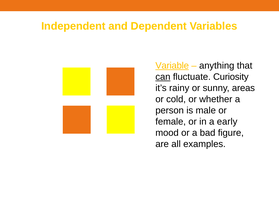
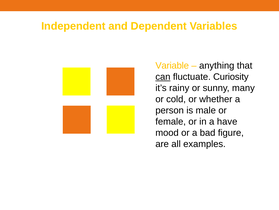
Variable underline: present -> none (172, 65)
areas: areas -> many (243, 88)
early: early -> have (227, 121)
